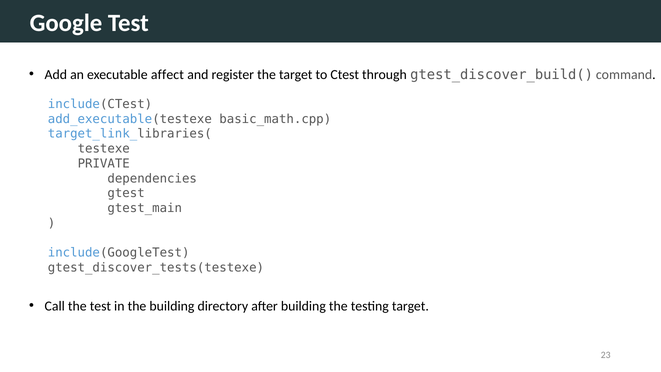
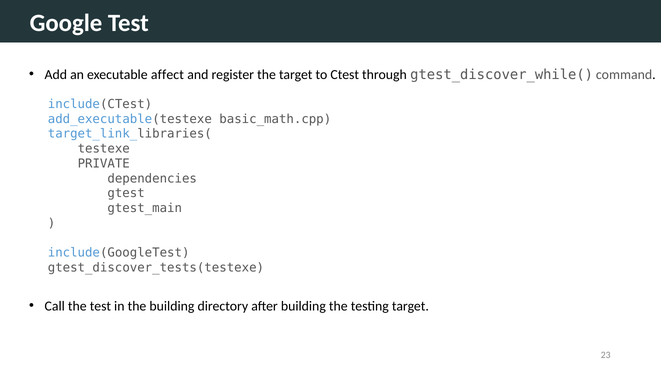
gtest_discover_build(: gtest_discover_build( -> gtest_discover_while( (502, 74)
